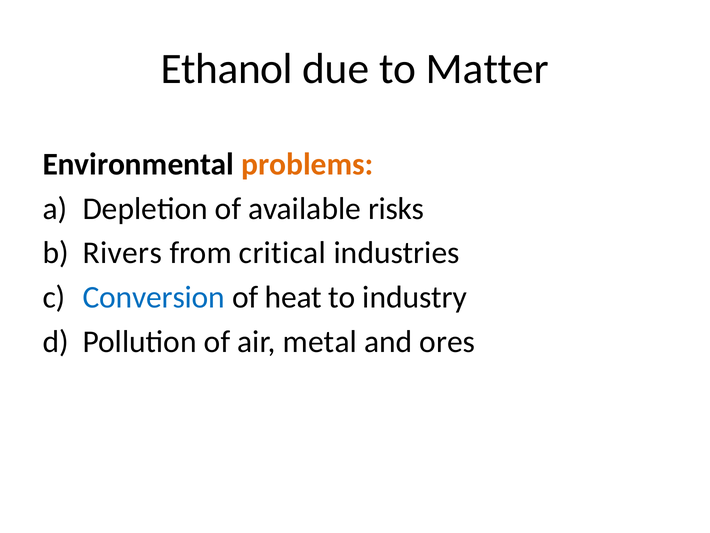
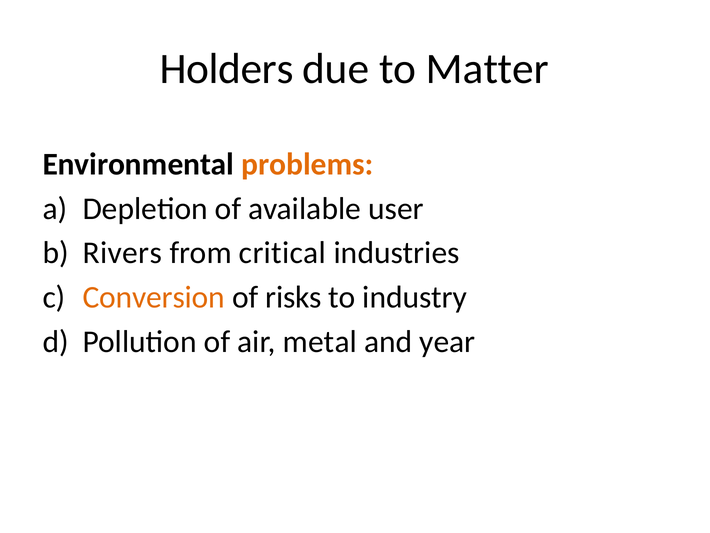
Ethanol: Ethanol -> Holders (227, 69)
risks: risks -> user (396, 209)
Conversion colour: blue -> orange (154, 297)
heat: heat -> risks (293, 297)
ores: ores -> year (447, 341)
